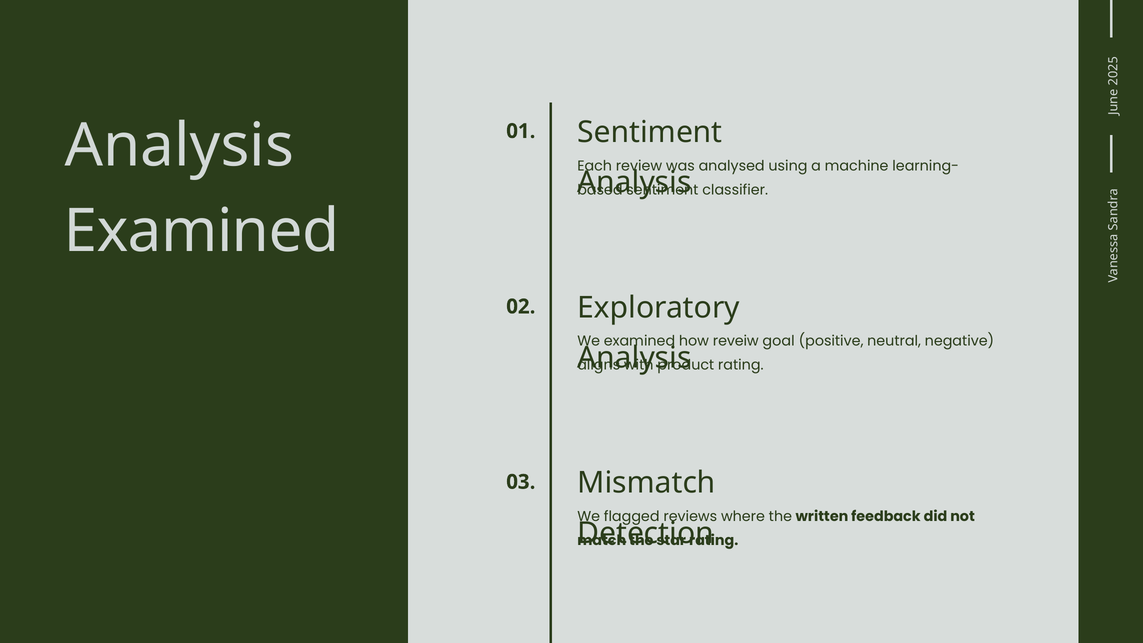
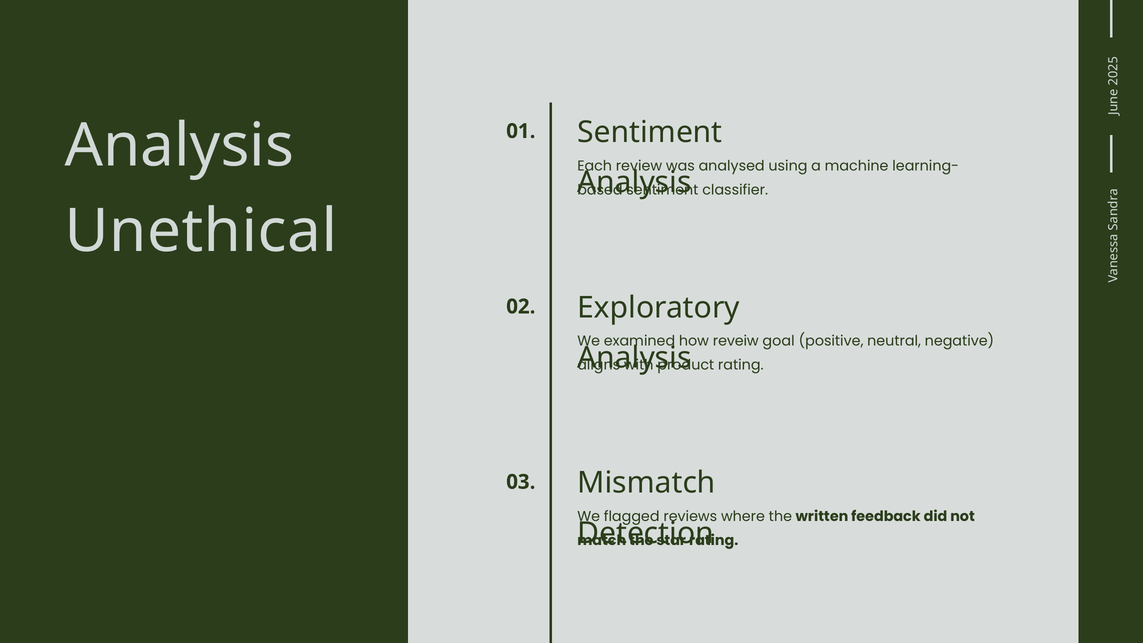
Examined: Examined -> Unethical (201, 231)
